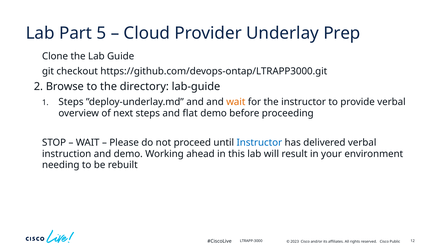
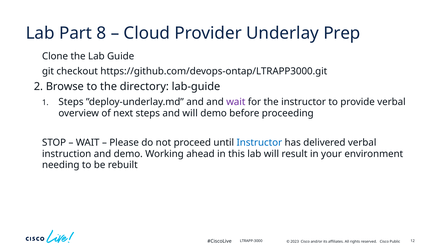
5: 5 -> 8 (101, 33)
wait colour: orange -> purple (236, 102)
and flat: flat -> will (190, 113)
